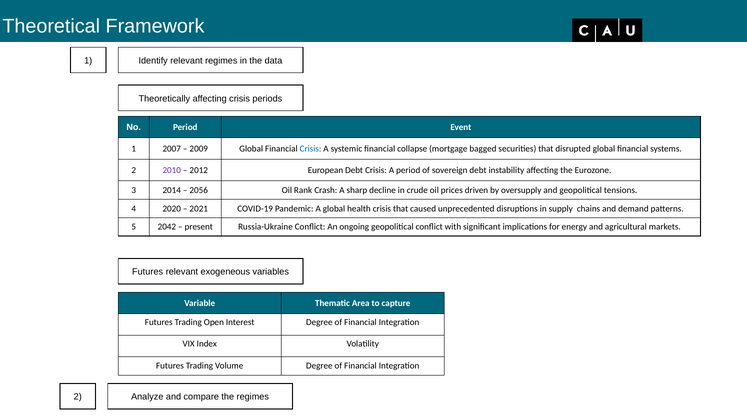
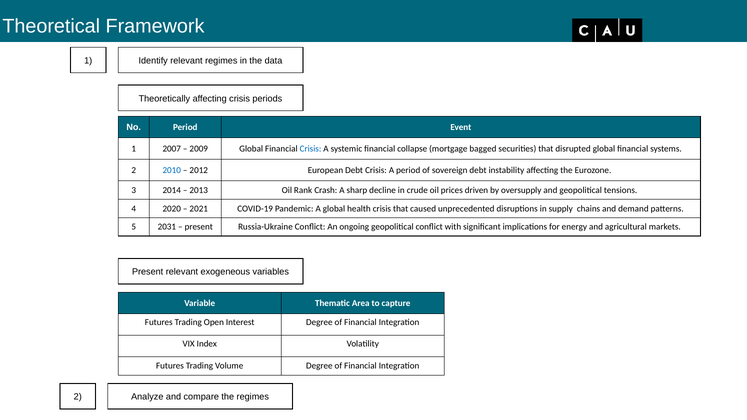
2010 colour: purple -> blue (172, 170)
2056: 2056 -> 2013 (199, 190)
2042: 2042 -> 2031 (167, 227)
Futures: Futures -> Present (148, 272)
